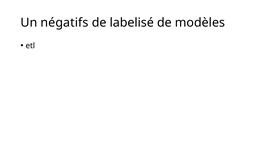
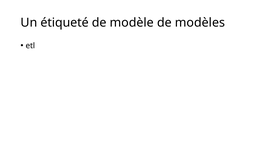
négatifs: négatifs -> étiqueté (65, 23)
labelisé: labelisé -> modèle (132, 23)
